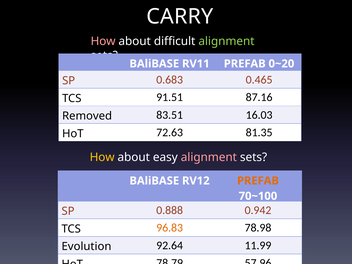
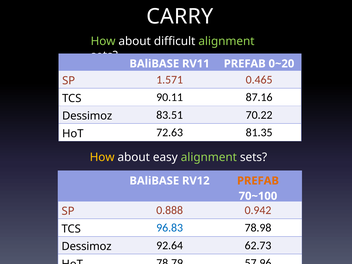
How colour: pink -> light green (103, 41)
0.683: 0.683 -> 1.571 (170, 80)
91.51: 91.51 -> 90.11 (170, 97)
Removed: Removed -> Dessimoz (87, 116)
16.03: 16.03 -> 70.22 (259, 115)
alignment colour: pink -> light green (209, 157)
96.83 colour: orange -> blue (170, 228)
Evolution: Evolution -> Dessimoz (87, 247)
11.99: 11.99 -> 62.73 (258, 245)
